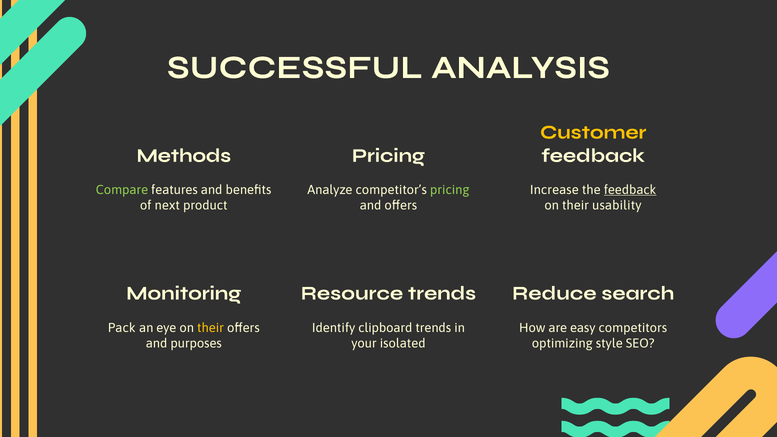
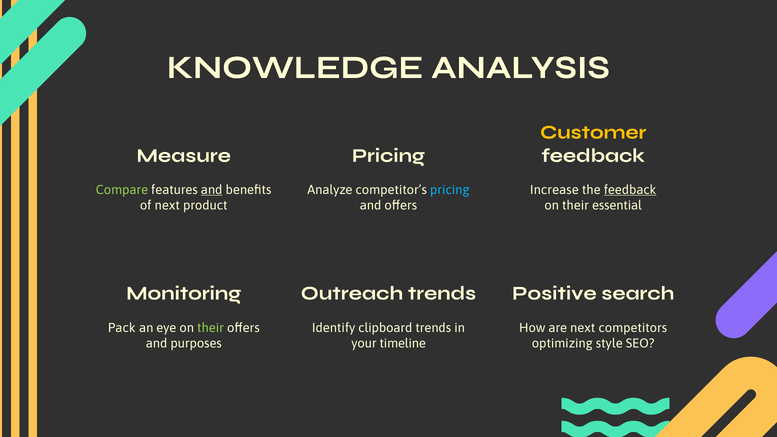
SUCCESSFUL: SUCCESSFUL -> KNOWLEDGE (295, 67)
Methods: Methods -> Measure (184, 155)
and underline: none -> present (212, 190)
pricing colour: light green -> light blue (450, 190)
usability: usability -> essential (617, 205)
Resource: Resource -> Outreach (352, 293)
Reduce: Reduce -> Positive (554, 293)
their colour: yellow -> light green (211, 328)
are easy: easy -> next (583, 328)
isolated: isolated -> timeline (403, 343)
